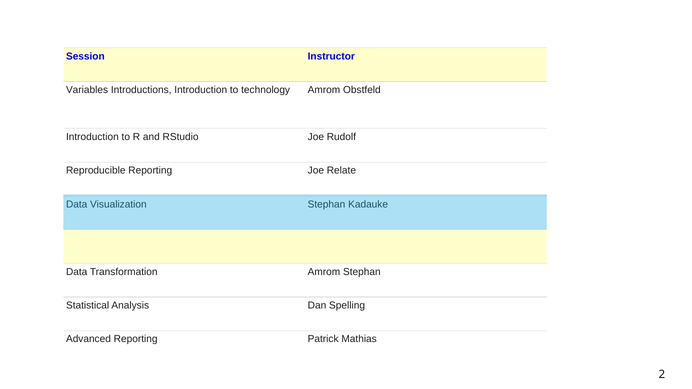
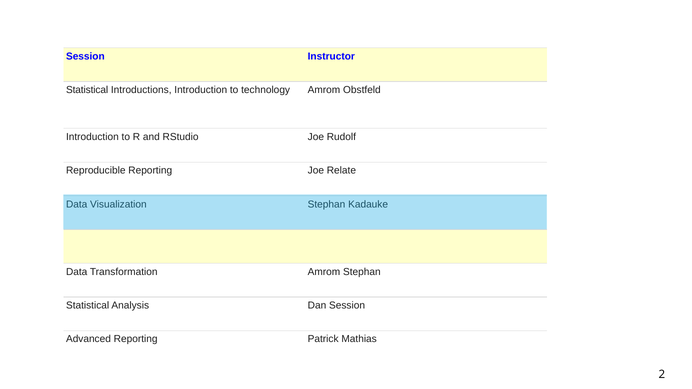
Variables: Variables -> Statistical (87, 90)
Dan Spelling: Spelling -> Session (347, 306)
